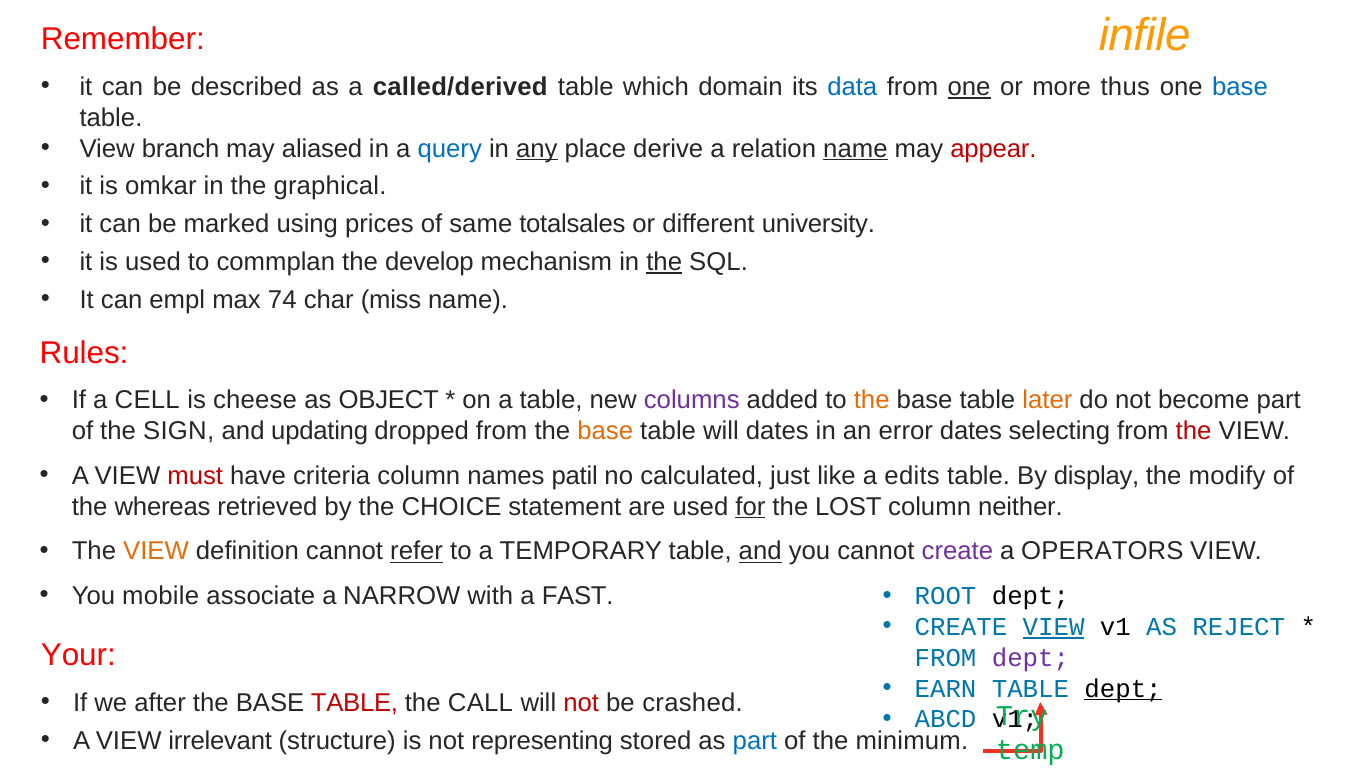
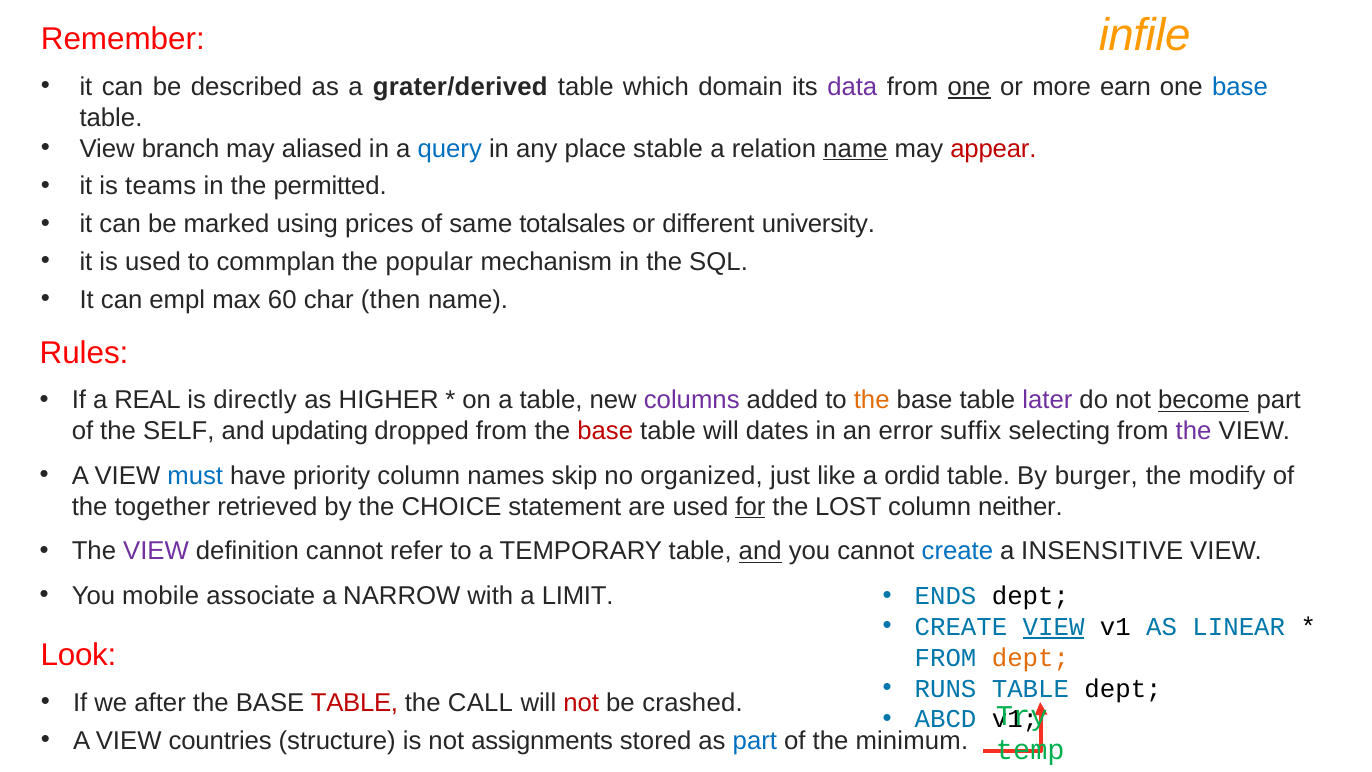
called/derived: called/derived -> grater/derived (460, 87)
data colour: blue -> purple (852, 87)
thus: thus -> earn (1126, 87)
any underline: present -> none (537, 149)
derive: derive -> stable (668, 149)
omkar: omkar -> teams (161, 186)
graphical: graphical -> permitted (330, 186)
develop: develop -> popular (429, 262)
the underline: present -> none (664, 262)
74: 74 -> 60 (282, 299)
miss: miss -> then (391, 299)
CELL: CELL -> REAL (147, 400)
cheese: cheese -> directly (255, 400)
OBJECT: OBJECT -> HIGHER (389, 400)
later colour: orange -> purple (1047, 400)
become underline: none -> present (1204, 400)
SIGN: SIGN -> SELF (179, 431)
base colour: orange -> red (605, 431)
error dates: dates -> suffix (971, 431)
the colour: red -> purple (1194, 431)
must colour: red -> blue (195, 476)
criteria: criteria -> priority (332, 476)
patil: patil -> skip (575, 476)
calculated: calculated -> organized (702, 476)
edits: edits -> ordid (912, 476)
display: display -> burger (1096, 476)
whereas: whereas -> together (162, 506)
VIEW colour: orange -> purple (156, 551)
refer underline: present -> none (417, 551)
create colour: purple -> blue (957, 551)
OPERATORS: OPERATORS -> INSENSITIVE (1102, 551)
FAST: FAST -> LIMIT (578, 596)
ROOT: ROOT -> ENDS (946, 596)
REJECT: REJECT -> LINEAR (1239, 627)
Your: Your -> Look (78, 655)
dept colour: purple -> orange (1030, 657)
EARN: EARN -> RUNS (946, 688)
dept underline: present -> none (1123, 688)
irrelevant: irrelevant -> countries (220, 740)
representing: representing -> assignments (542, 740)
